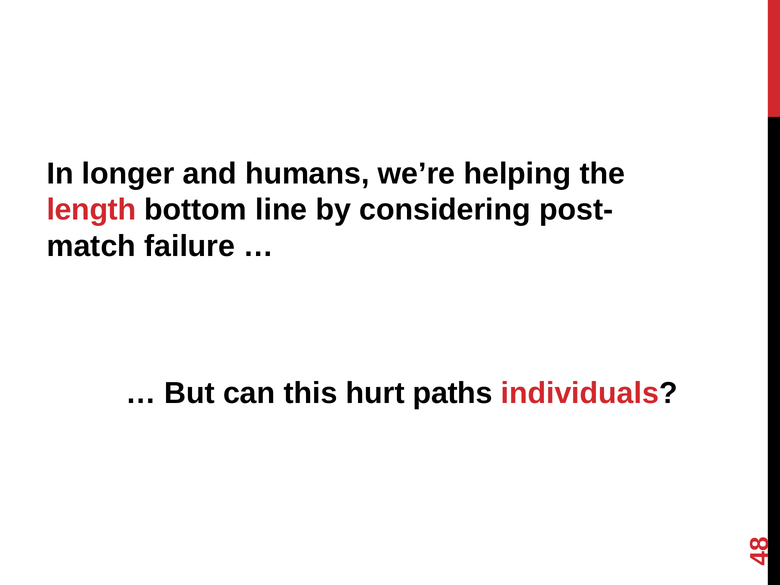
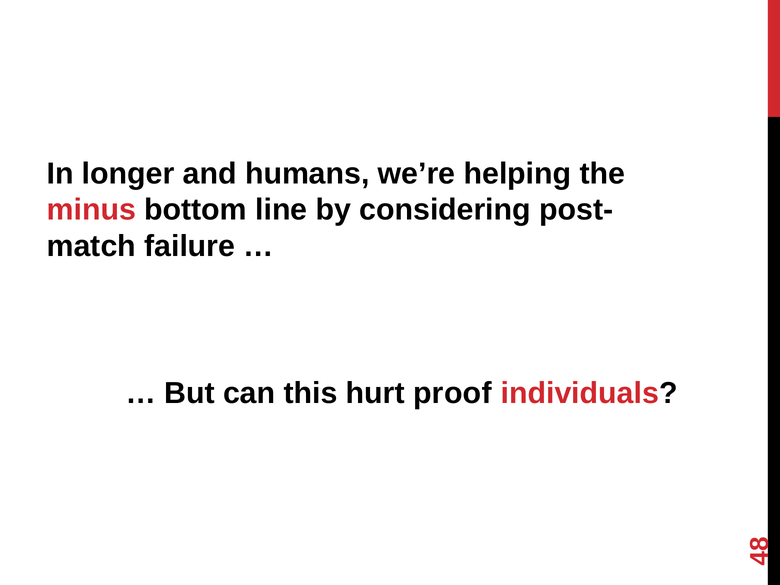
length: length -> minus (91, 210)
paths: paths -> proof (452, 393)
